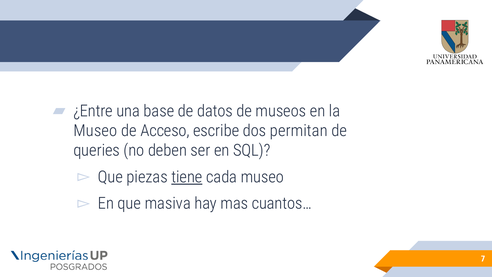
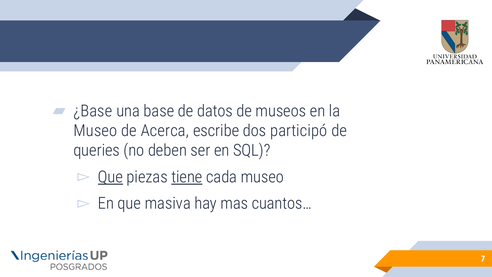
¿Entre: ¿Entre -> ¿Base (93, 111)
Acceso: Acceso -> Acerca (165, 131)
permitan: permitan -> participó (299, 131)
Que underline: none -> present (110, 177)
